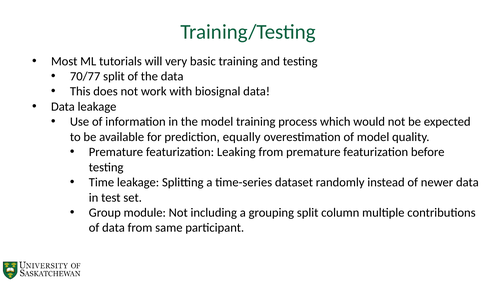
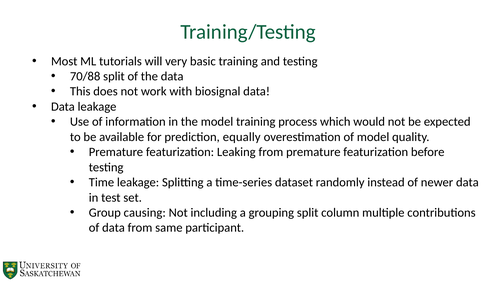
70/77: 70/77 -> 70/88 (85, 76)
module: module -> causing (145, 212)
